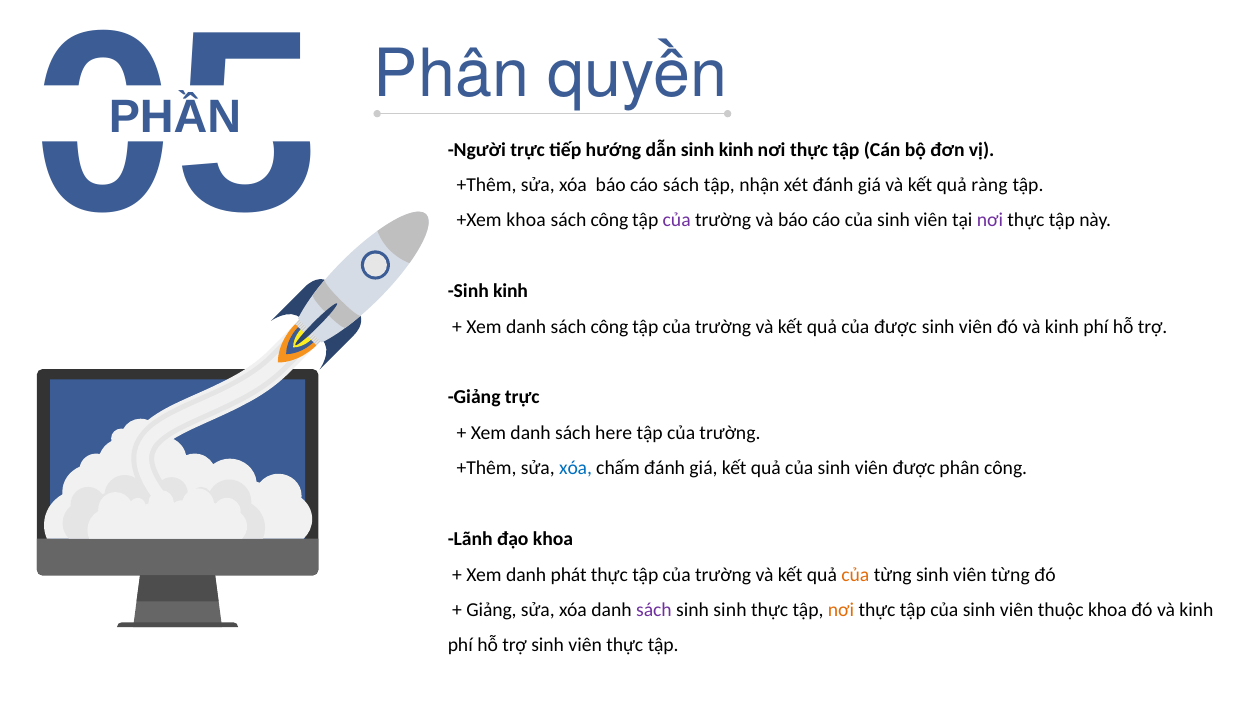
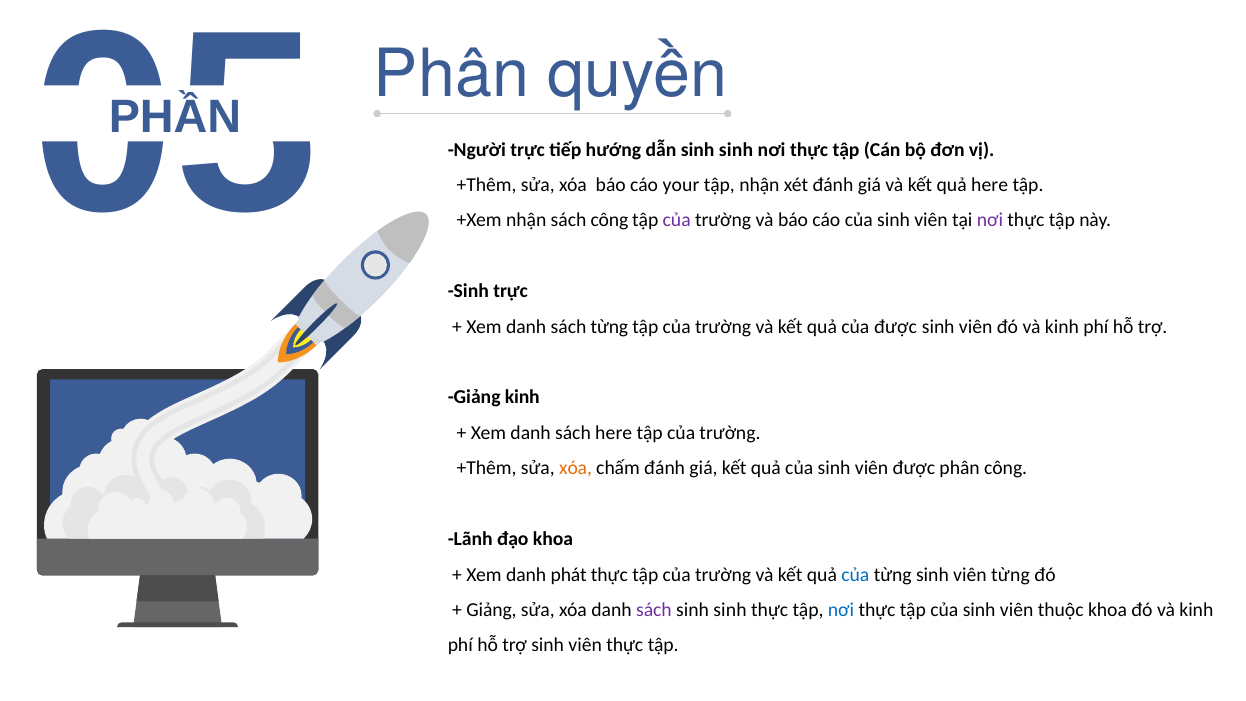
dẫn sinh kinh: kinh -> sinh (736, 150)
cáo sách: sách -> your (681, 185)
quả ràng: ràng -> here (990, 185)
+Xem khoa: khoa -> nhận (526, 220)
kinh: kinh -> trực (511, 291)
danh sách công: công -> từng (609, 327)
Giảng trực: trực -> kinh (522, 397)
xóa colour: blue -> orange (576, 468)
của colour: orange -> blue (855, 574)
nơi colour: orange -> blue (841, 610)
